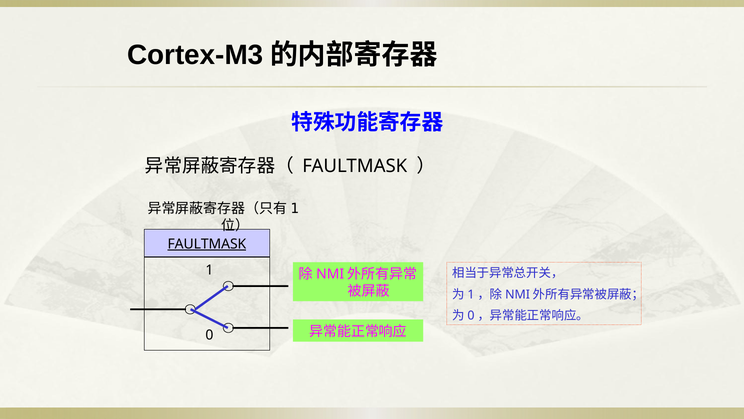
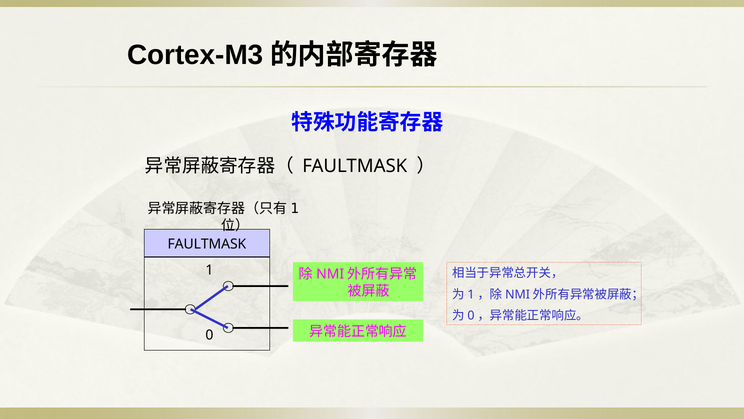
FAULTMASK underline: present -> none (207, 244)
